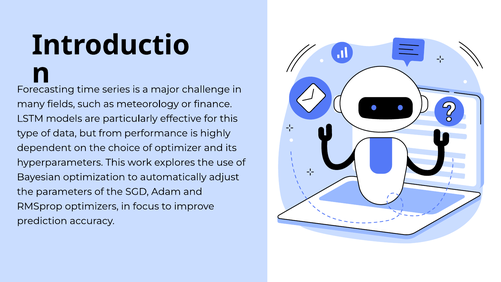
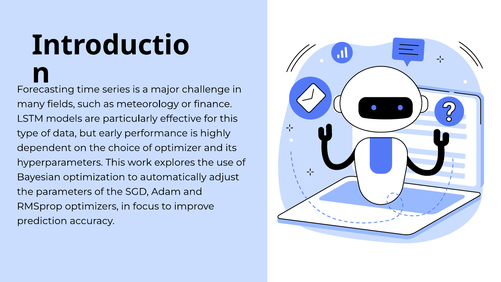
from: from -> early (110, 133)
